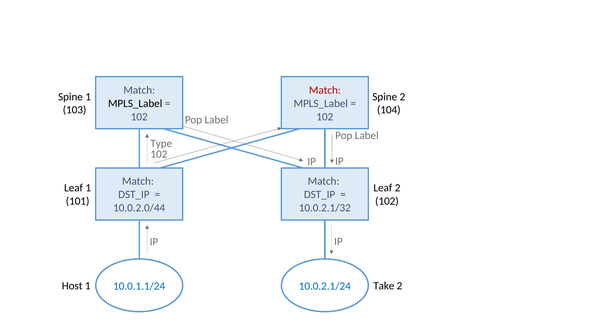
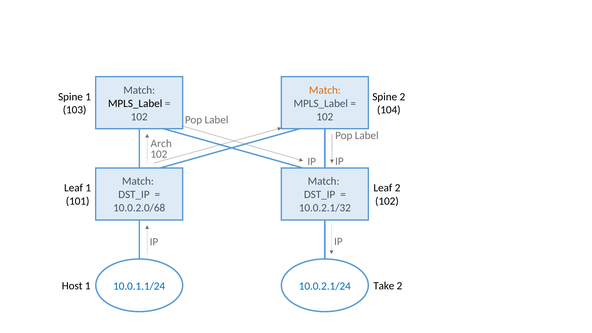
Match colour: red -> orange (325, 90)
Type: Type -> Arch (161, 144)
10.0.2.0/44: 10.0.2.0/44 -> 10.0.2.0/68 (139, 208)
